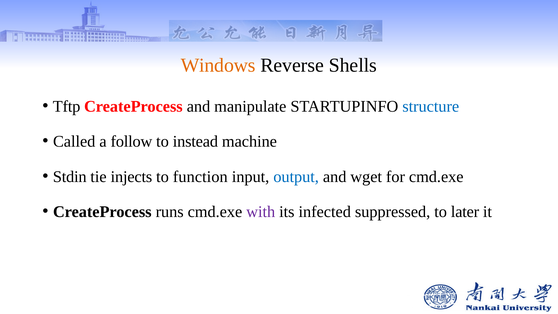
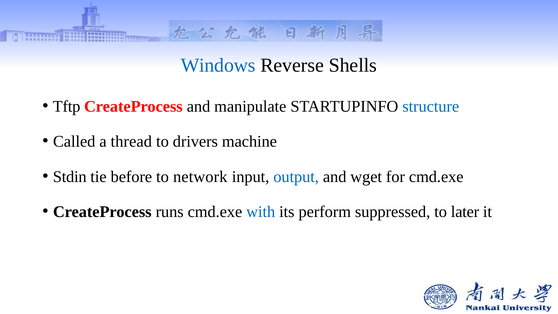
Windows colour: orange -> blue (218, 65)
follow: follow -> thread (131, 141)
instead: instead -> drivers (195, 141)
injects: injects -> before (131, 177)
function: function -> network (200, 177)
with colour: purple -> blue (261, 212)
infected: infected -> perform (325, 212)
